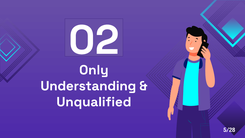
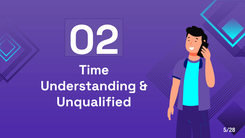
Only: Only -> Time (94, 70)
